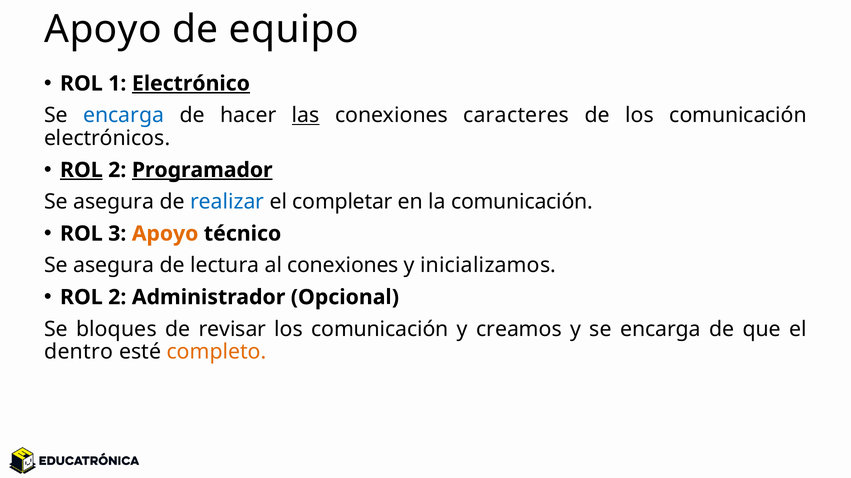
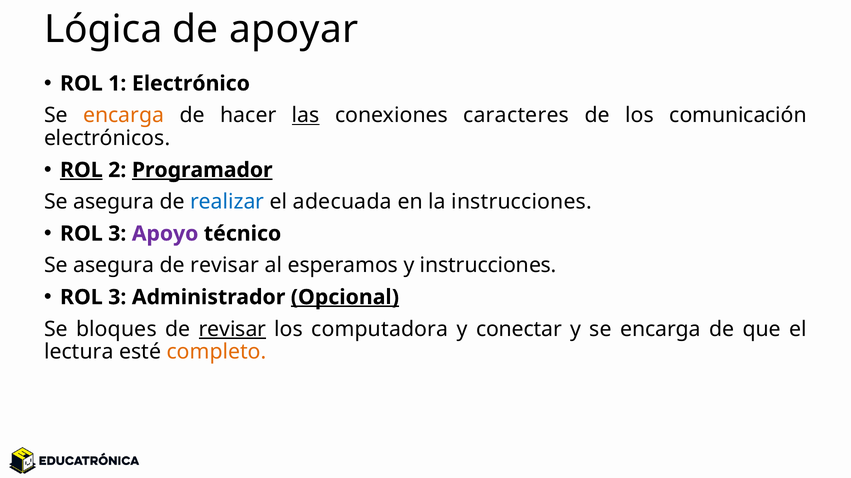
Apoyo: Apoyo -> Lógica (103, 29)
equipo: equipo -> apoyar (294, 29)
Electrónico underline: present -> none (191, 84)
encarga colour: blue -> orange (124, 115)
completar: completar -> adecuada (342, 202)
la comunicación: comunicación -> instrucciones (522, 202)
Apoyo colour: orange -> purple (165, 234)
lectura: lectura -> revisar (225, 266)
al conexiones: conexiones -> esperamos (343, 266)
y inicializamos: inicializamos -> instrucciones (488, 266)
2: 2 -> 3 (117, 298)
Opcional underline: none -> present (345, 298)
revisar underline: none -> present (232, 329)
comunicación: comunicación -> computadora (380, 329)
creamos: creamos -> conectar (519, 329)
dentro: dentro -> lectura (79, 352)
